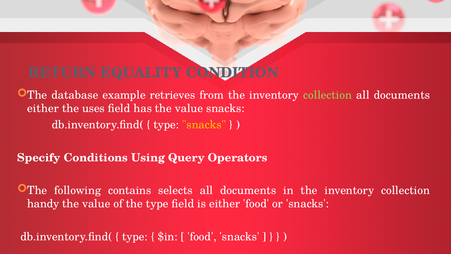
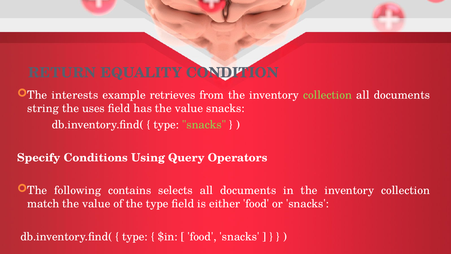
database: database -> interests (75, 95)
either: either -> string (43, 108)
snacks colour: yellow -> light green (204, 125)
handy: handy -> match (43, 204)
